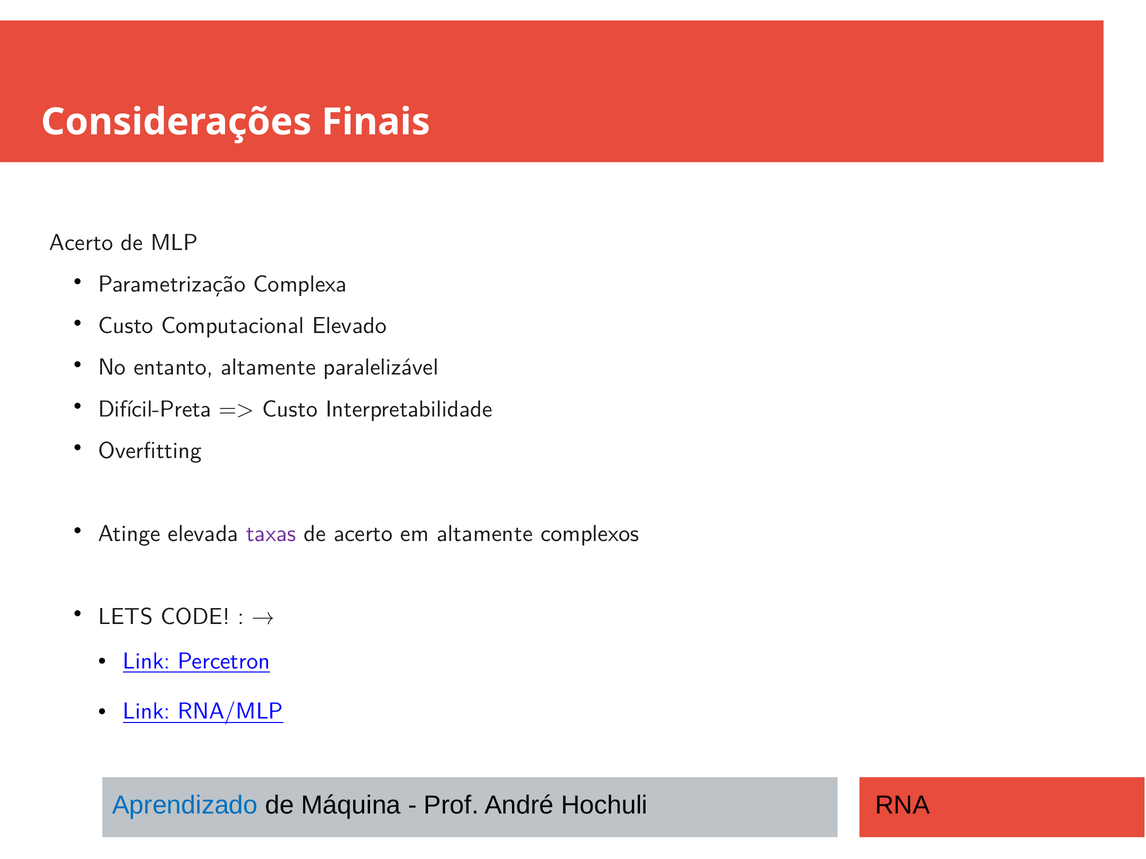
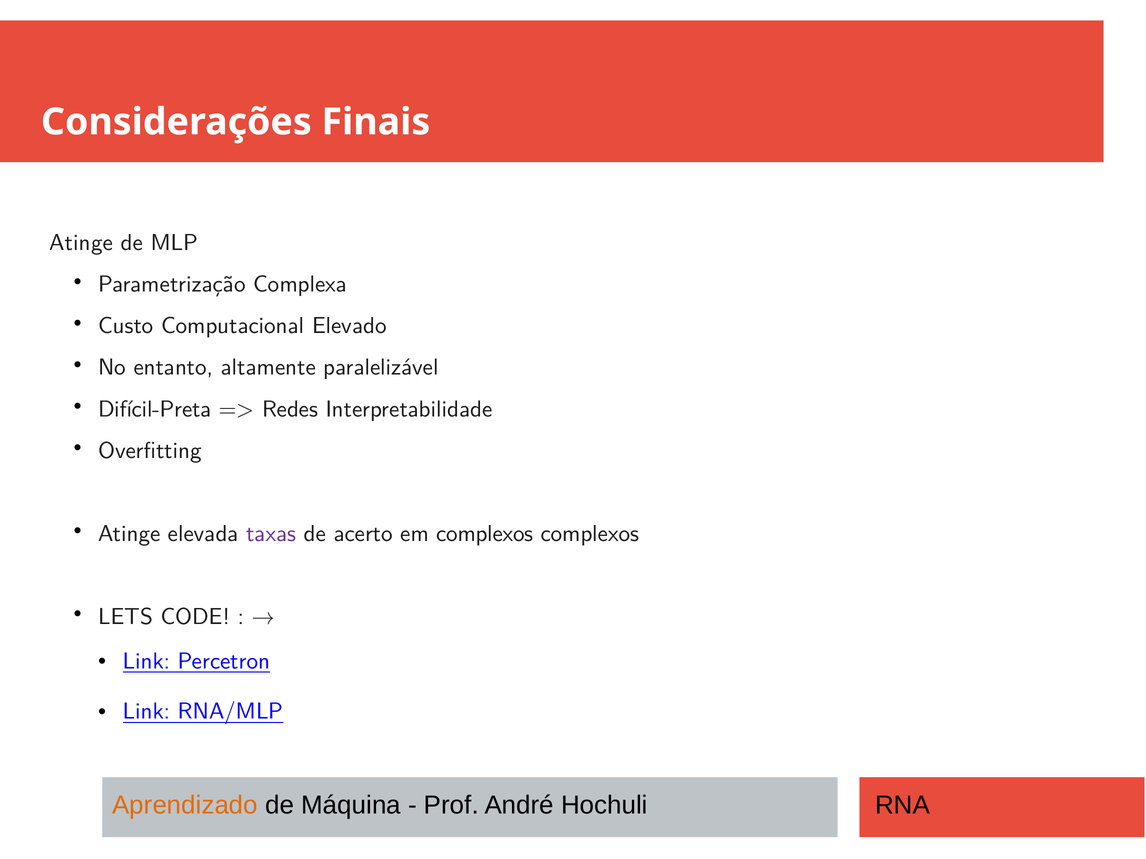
Acerto: Acerto -> Atinge (81, 243)
Custo: Custo -> Redes (290, 409)
em altamente: altamente -> complexos (485, 534)
Aprendizado colour: blue -> orange (185, 805)
